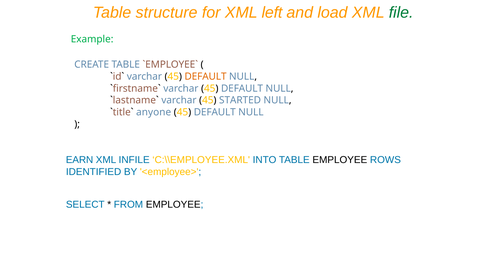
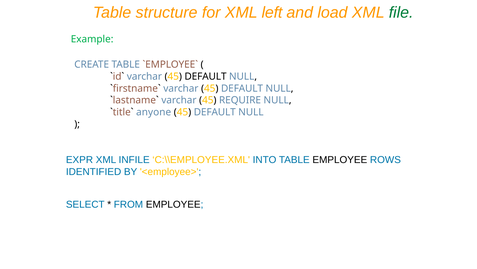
DEFAULT colour: orange -> black (206, 76)
STARTED: STARTED -> REQUIRE (240, 100)
EARN: EARN -> EXPR (79, 160)
